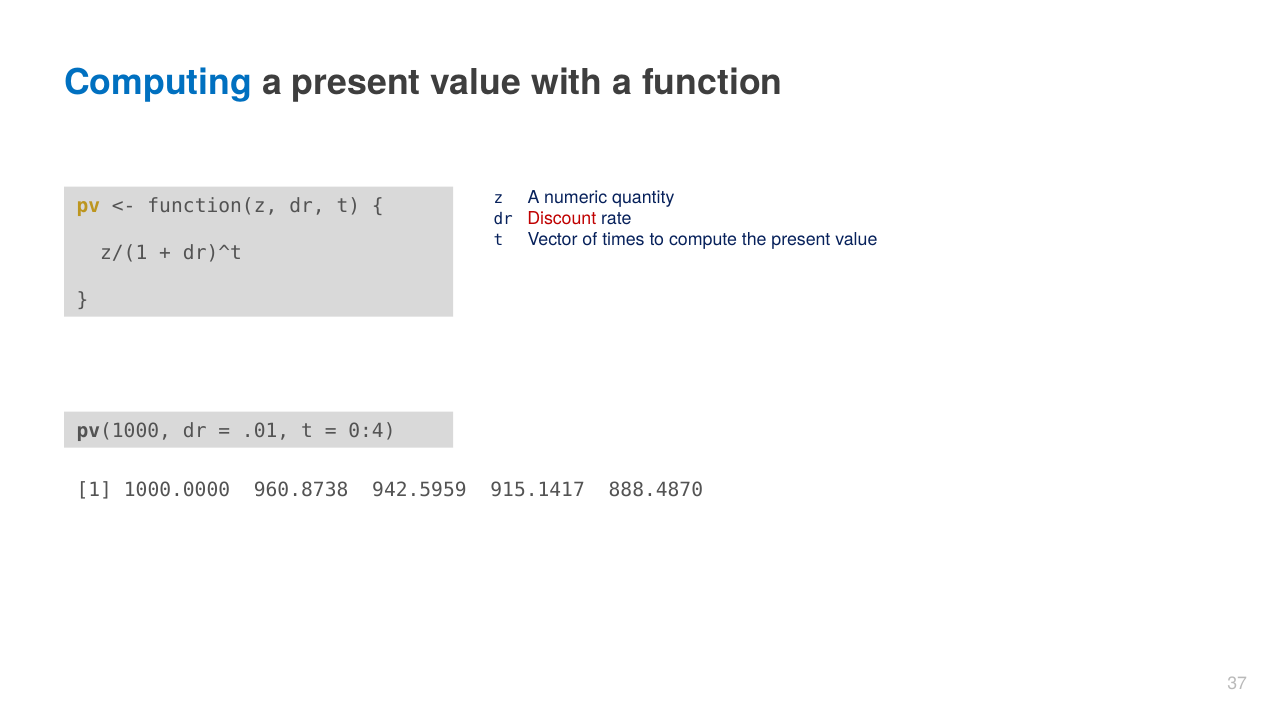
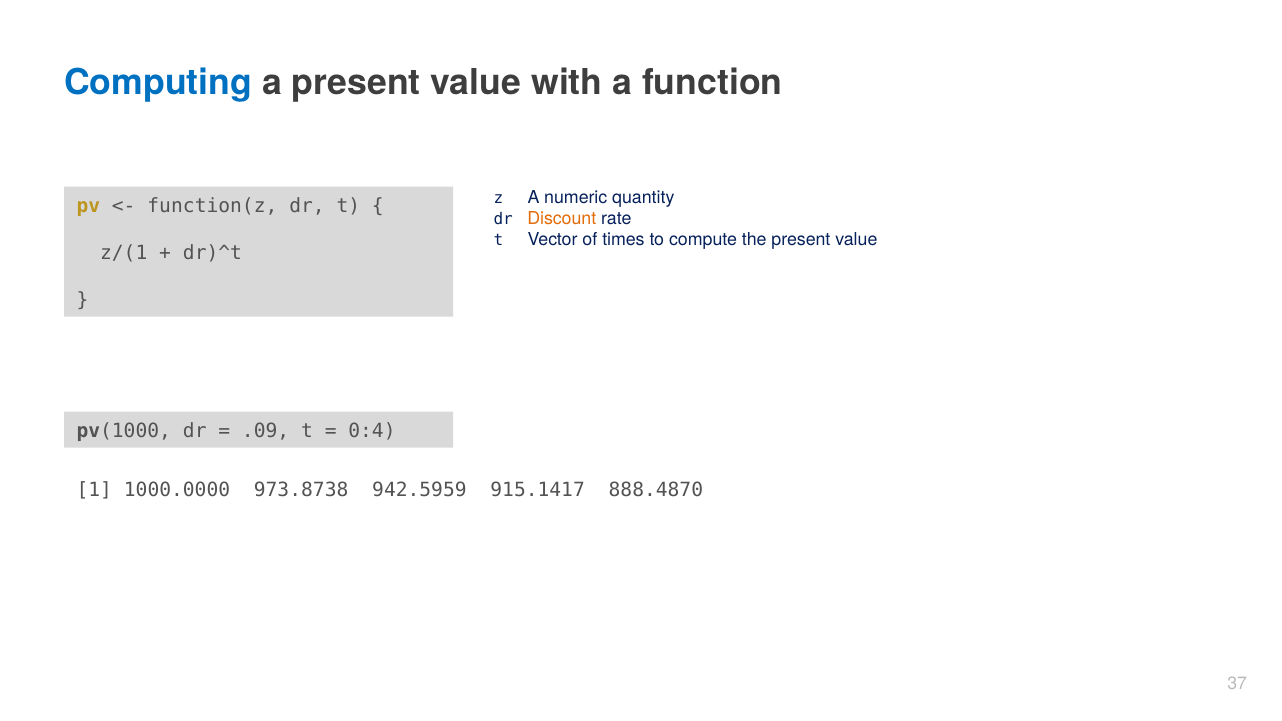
Discount colour: red -> orange (562, 219)
.01: .01 -> .09 (266, 431)
960.8738: 960.8738 -> 973.8738 (301, 490)
